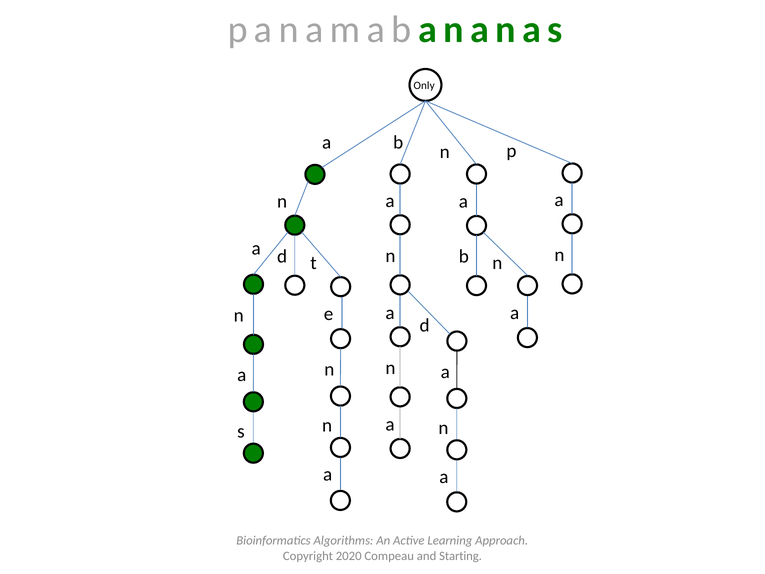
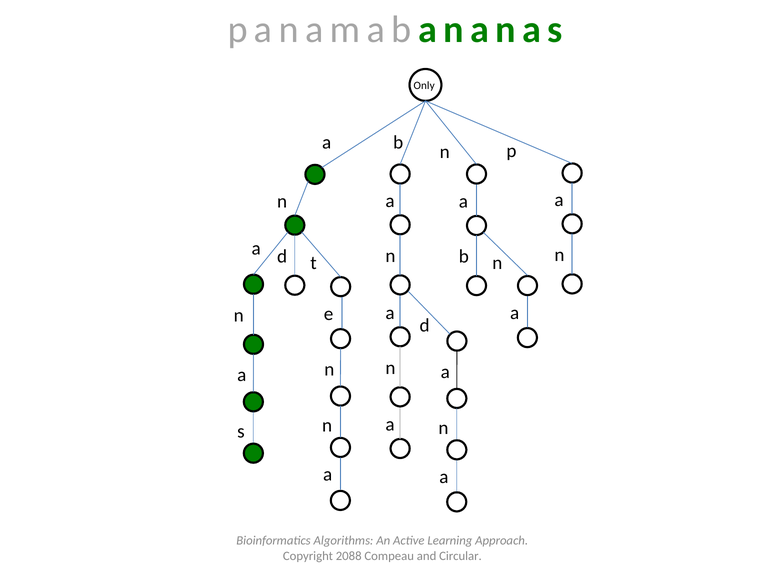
2020: 2020 -> 2088 (349, 556)
Starting: Starting -> Circular (460, 556)
